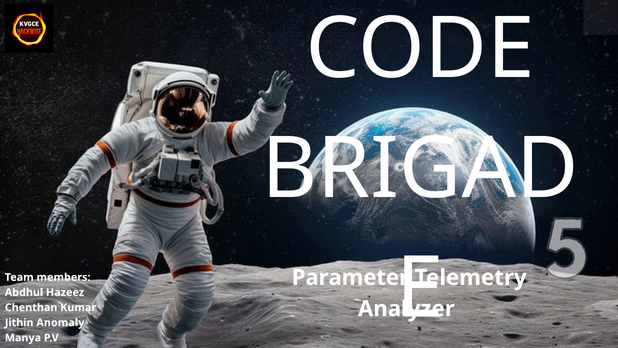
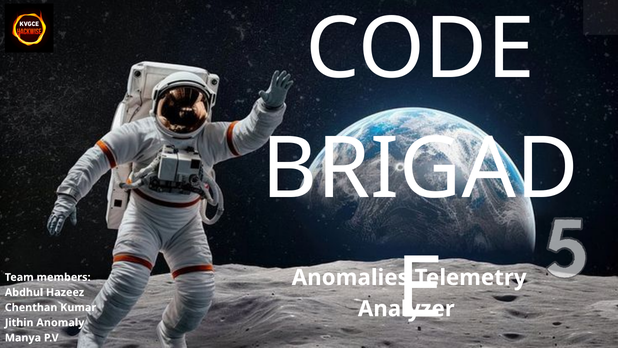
Parameter: Parameter -> Anomalies (350, 277)
